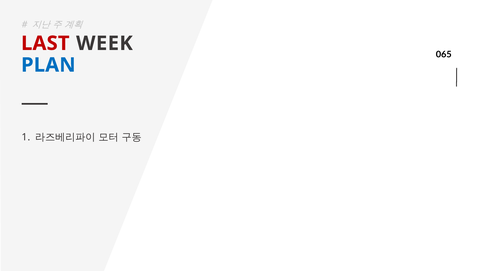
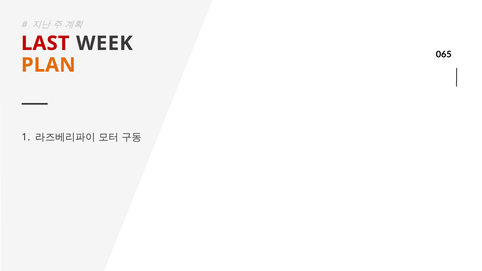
PLAN colour: blue -> orange (48, 65)
